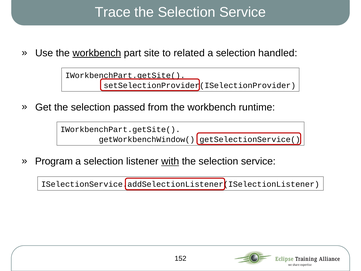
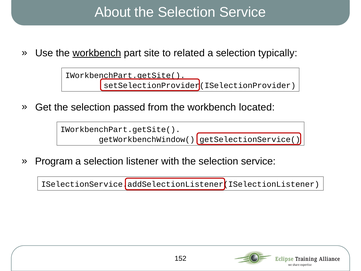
Trace: Trace -> About (113, 12)
handled: handled -> typically (278, 53)
runtime: runtime -> located (257, 107)
with underline: present -> none (170, 161)
